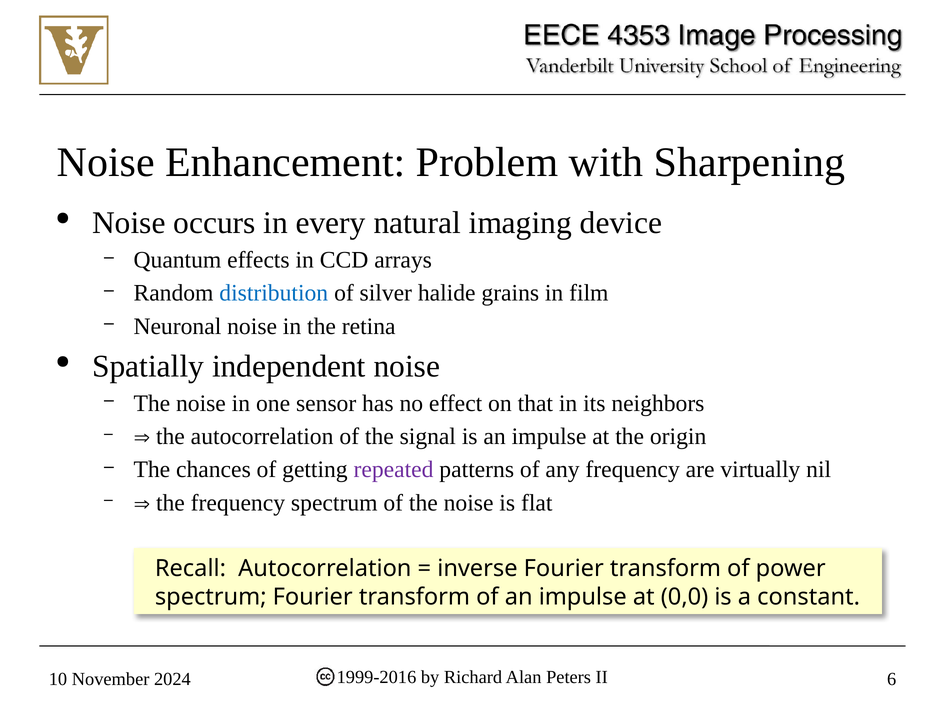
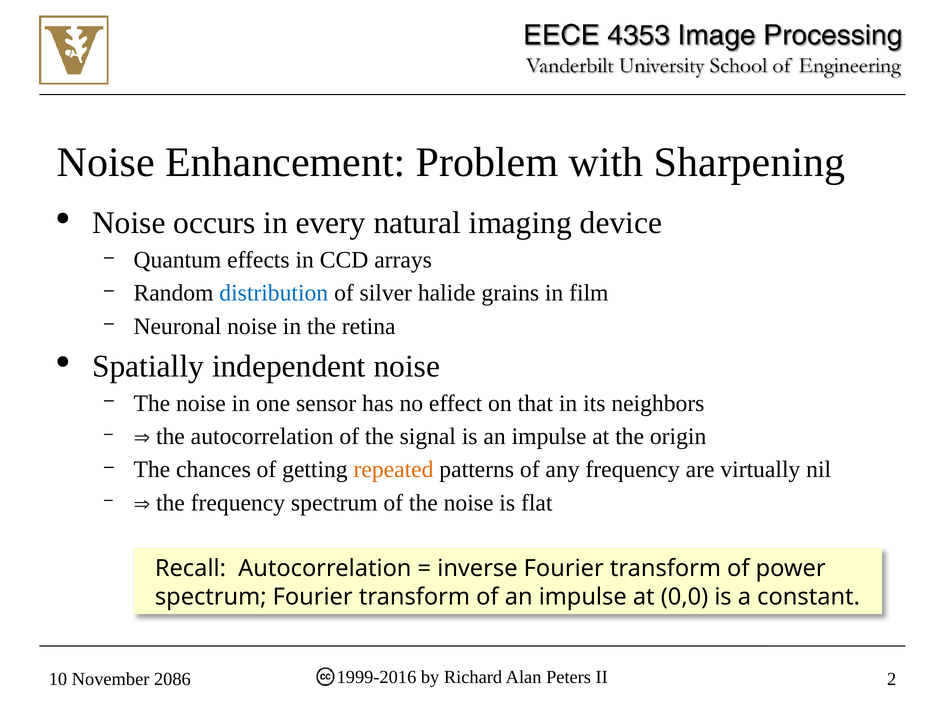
repeated colour: purple -> orange (394, 469)
2024: 2024 -> 2086 (172, 679)
6: 6 -> 2 (892, 679)
